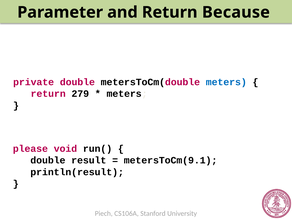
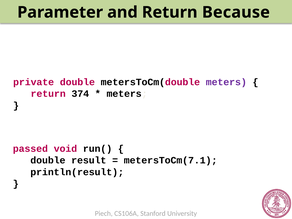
meters colour: blue -> purple (226, 82)
279: 279 -> 374 (80, 94)
please: please -> passed (30, 149)
metersToCm(9.1: metersToCm(9.1 -> metersToCm(7.1 (171, 160)
